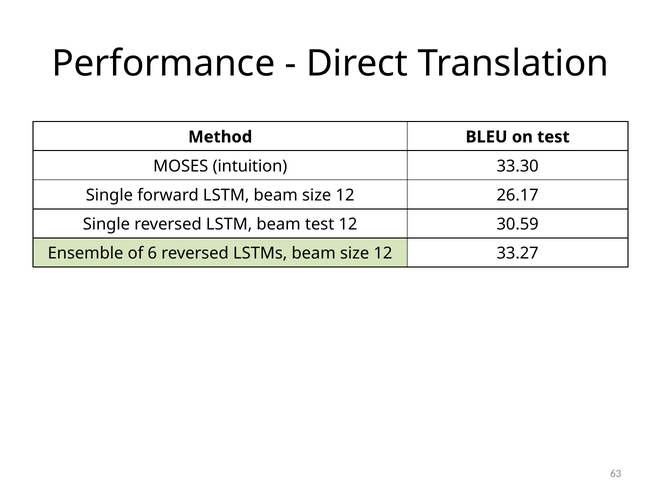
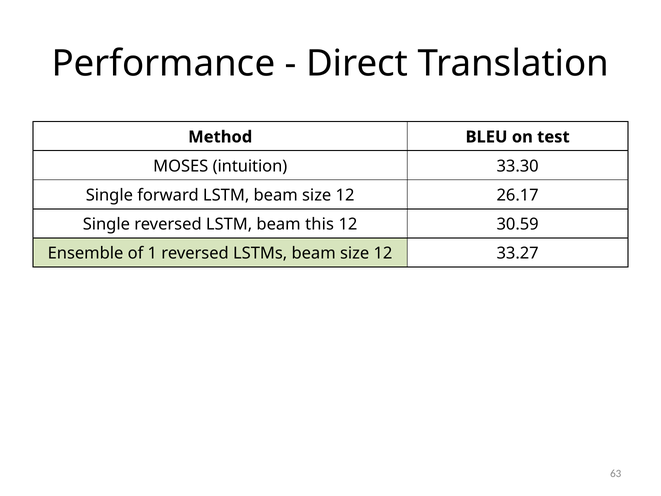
beam test: test -> this (320, 224)
6: 6 -> 1 (152, 253)
